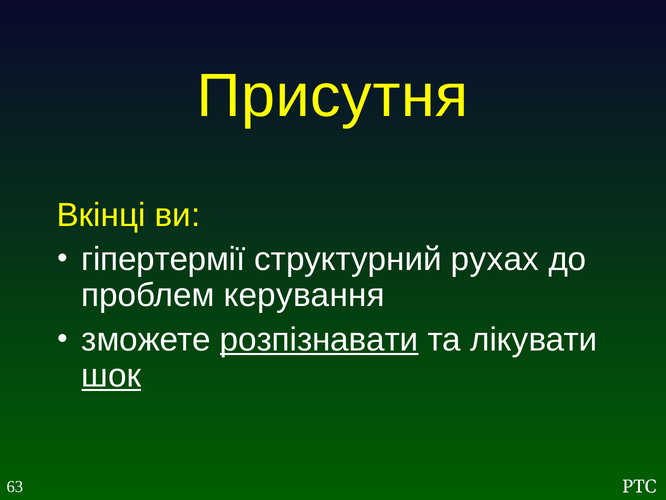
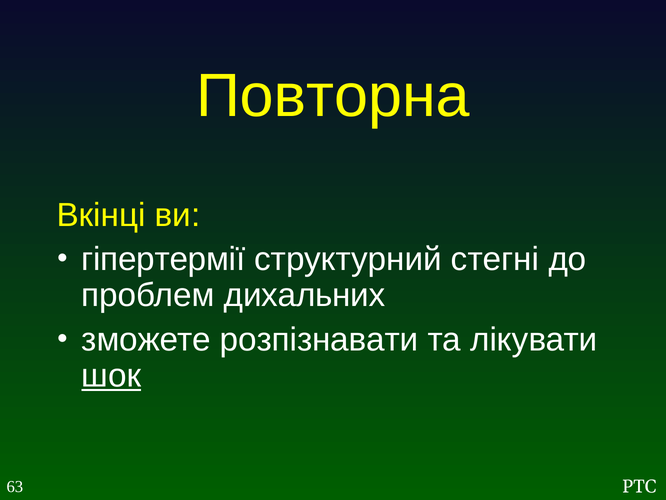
Присутня: Присутня -> Повторна (333, 96)
рухах: рухах -> стегні (495, 259)
керування: керування -> дихальних (305, 295)
розпізнавати underline: present -> none (319, 339)
